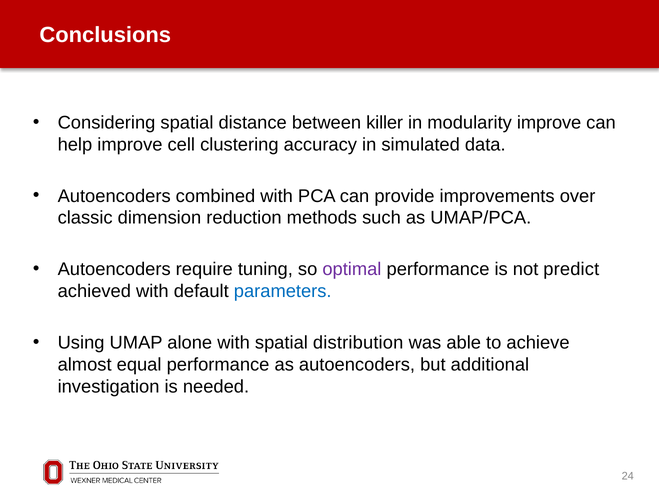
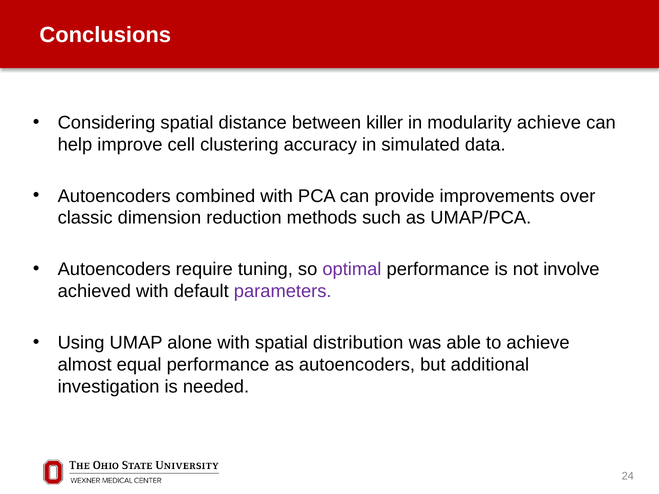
modularity improve: improve -> achieve (549, 123)
predict: predict -> involve (571, 269)
parameters colour: blue -> purple (283, 291)
